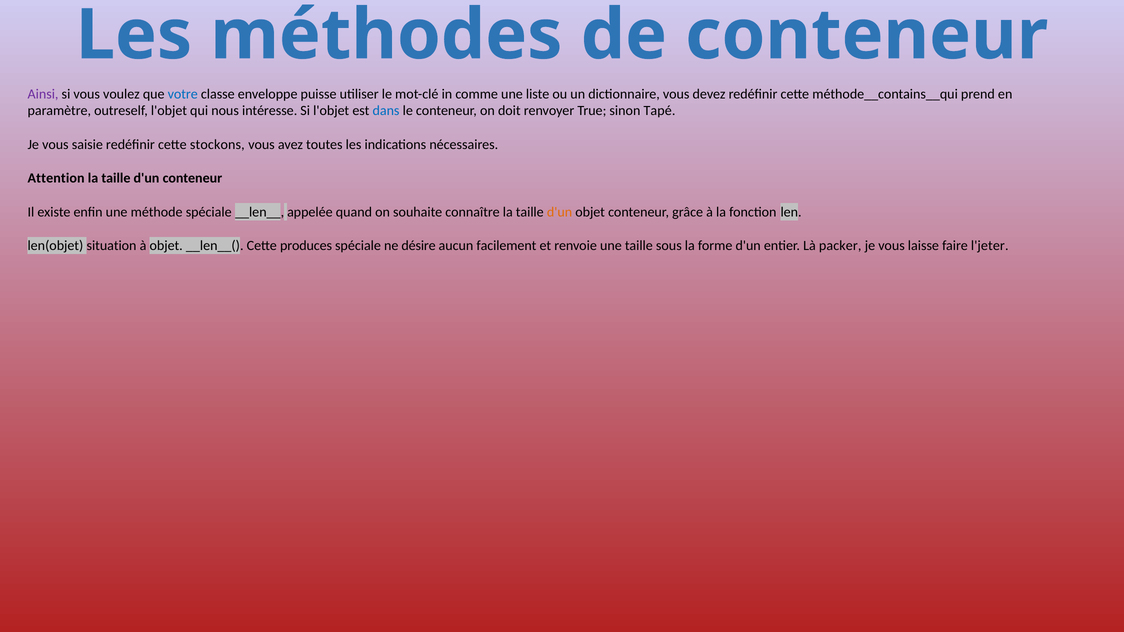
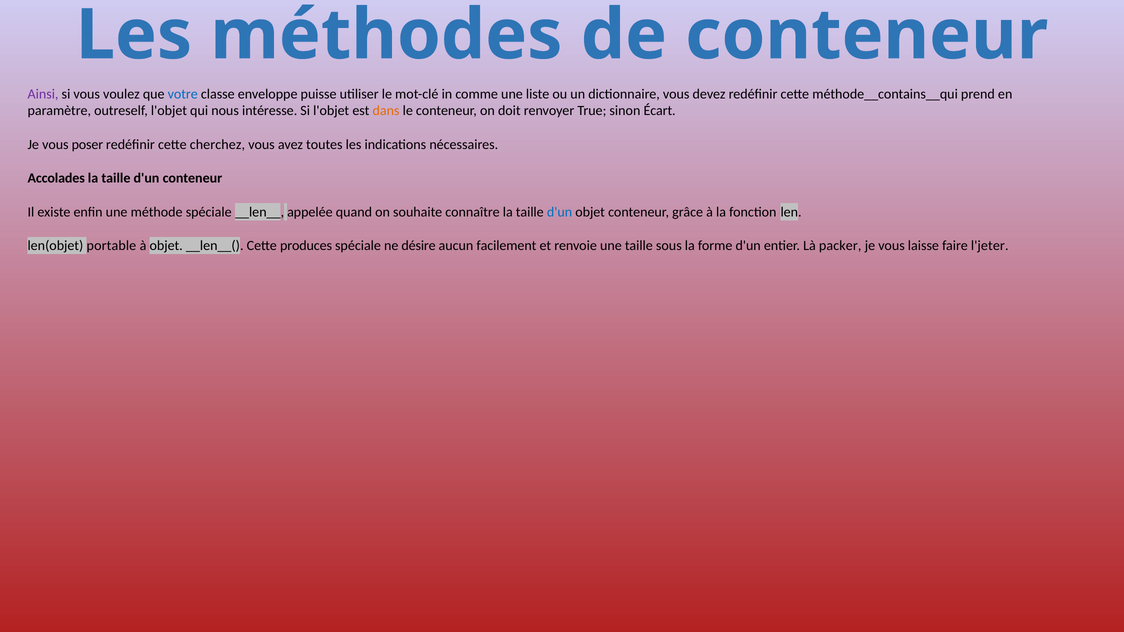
dans colour: blue -> orange (386, 111)
Tapé: Tapé -> Écart (660, 111)
saisie: saisie -> poser (87, 145)
stockons: stockons -> cherchez (217, 145)
Attention: Attention -> Accolades (56, 178)
d'un colour: orange -> blue (560, 212)
situation: situation -> portable (111, 246)
